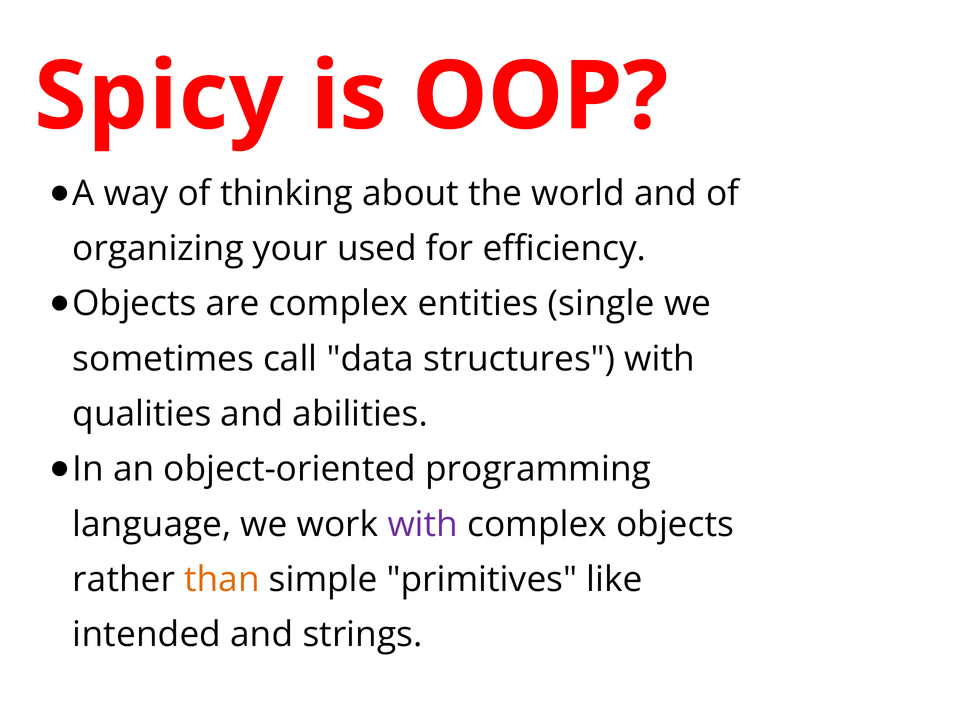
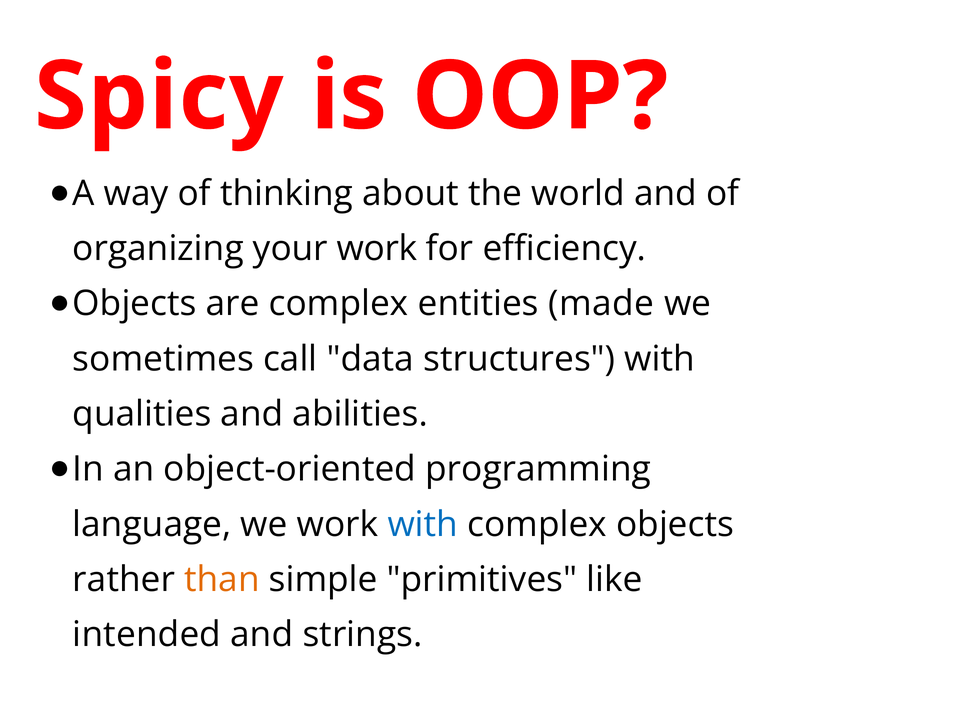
your used: used -> work (377, 249)
single: single -> made (601, 304)
with colour: purple -> blue (423, 524)
